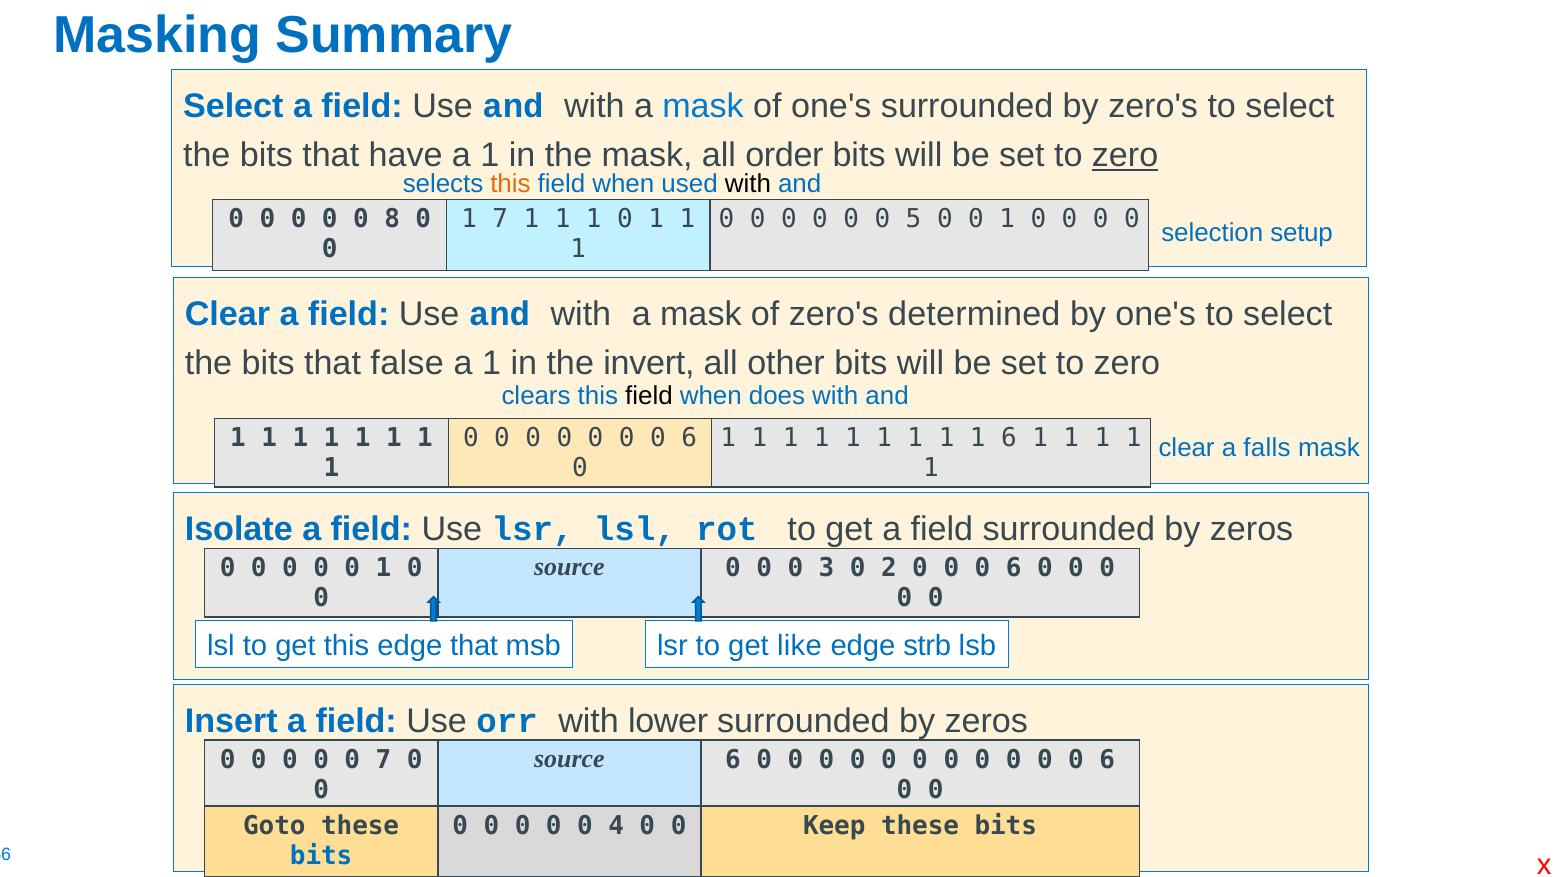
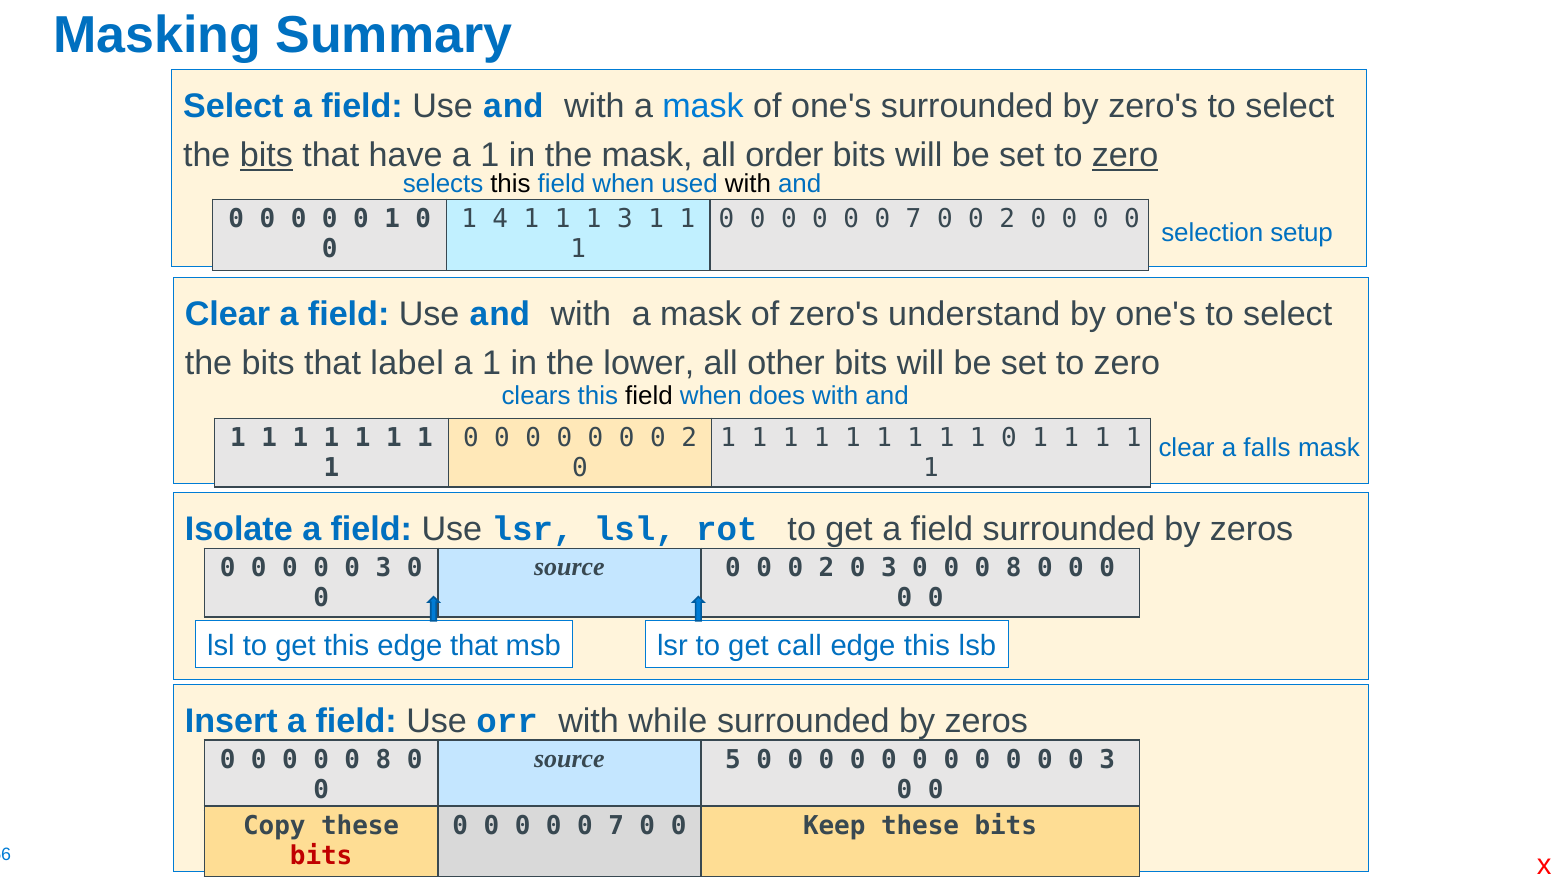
bits underline: none -> present (266, 156)
this colour: orange -> black (510, 183)
0 0 0 8: 8 -> 1 (392, 219)
1 7: 7 -> 4 (500, 219)
0: 0 -> 3 (625, 219)
5: 5 -> 7 (914, 219)
1: 1 -> 2 (1007, 219)
determined: determined -> understand (974, 314)
false: false -> label (407, 363)
invert: invert -> lower (649, 363)
6: 6 -> 2 (689, 438)
6: 6 -> 0 (1009, 438)
3: 3 -> 2 (826, 568)
2: 2 -> 3 (889, 568)
6: 6 -> 8 (1014, 568)
1: 1 -> 3 (383, 568)
like: like -> call (800, 646)
edge strb: strb -> this (927, 646)
lower: lower -> while (668, 721)
source 6: 6 -> 5 (733, 760)
6: 6 -> 3 (1107, 760)
7: 7 -> 8 (383, 760)
Goto: Goto -> Copy (274, 826)
4: 4 -> 7 (616, 826)
bits colour: blue -> red (321, 856)
